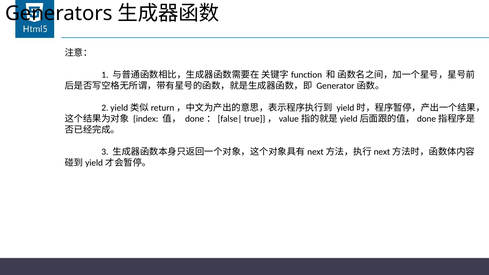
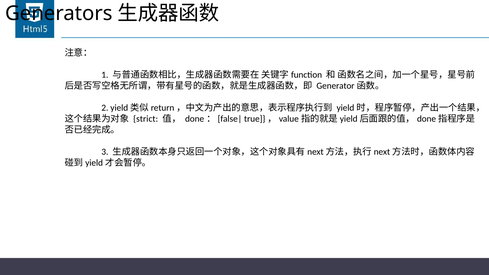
index: index -> strict (146, 119)
